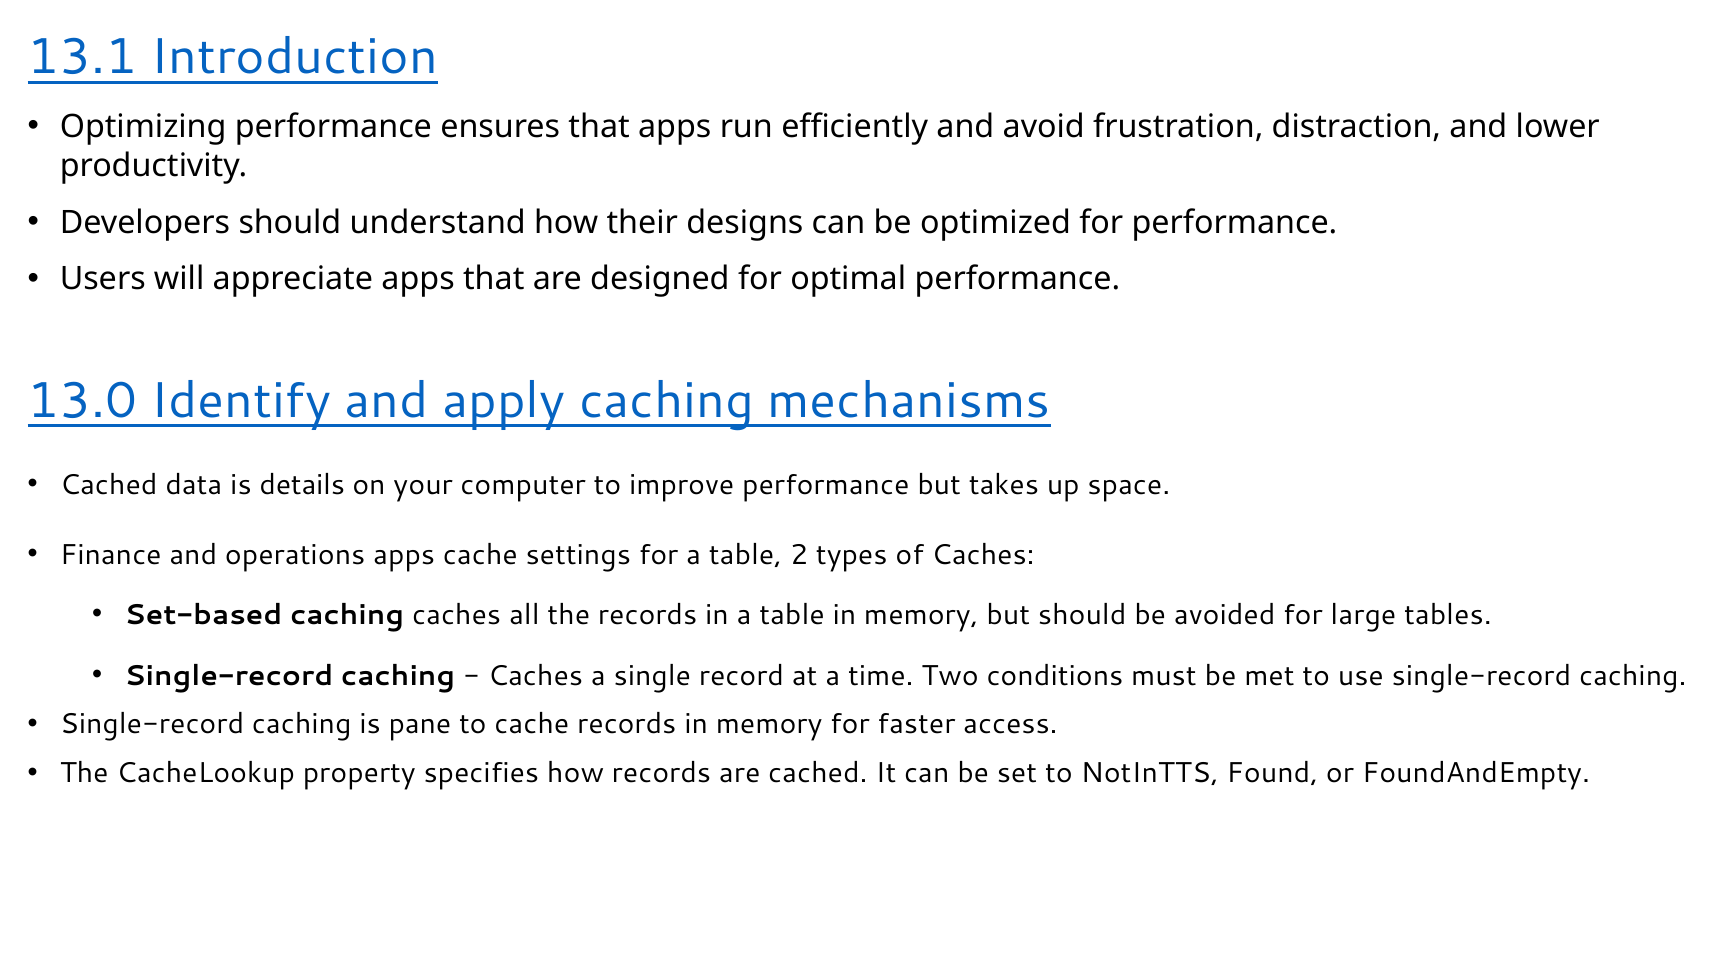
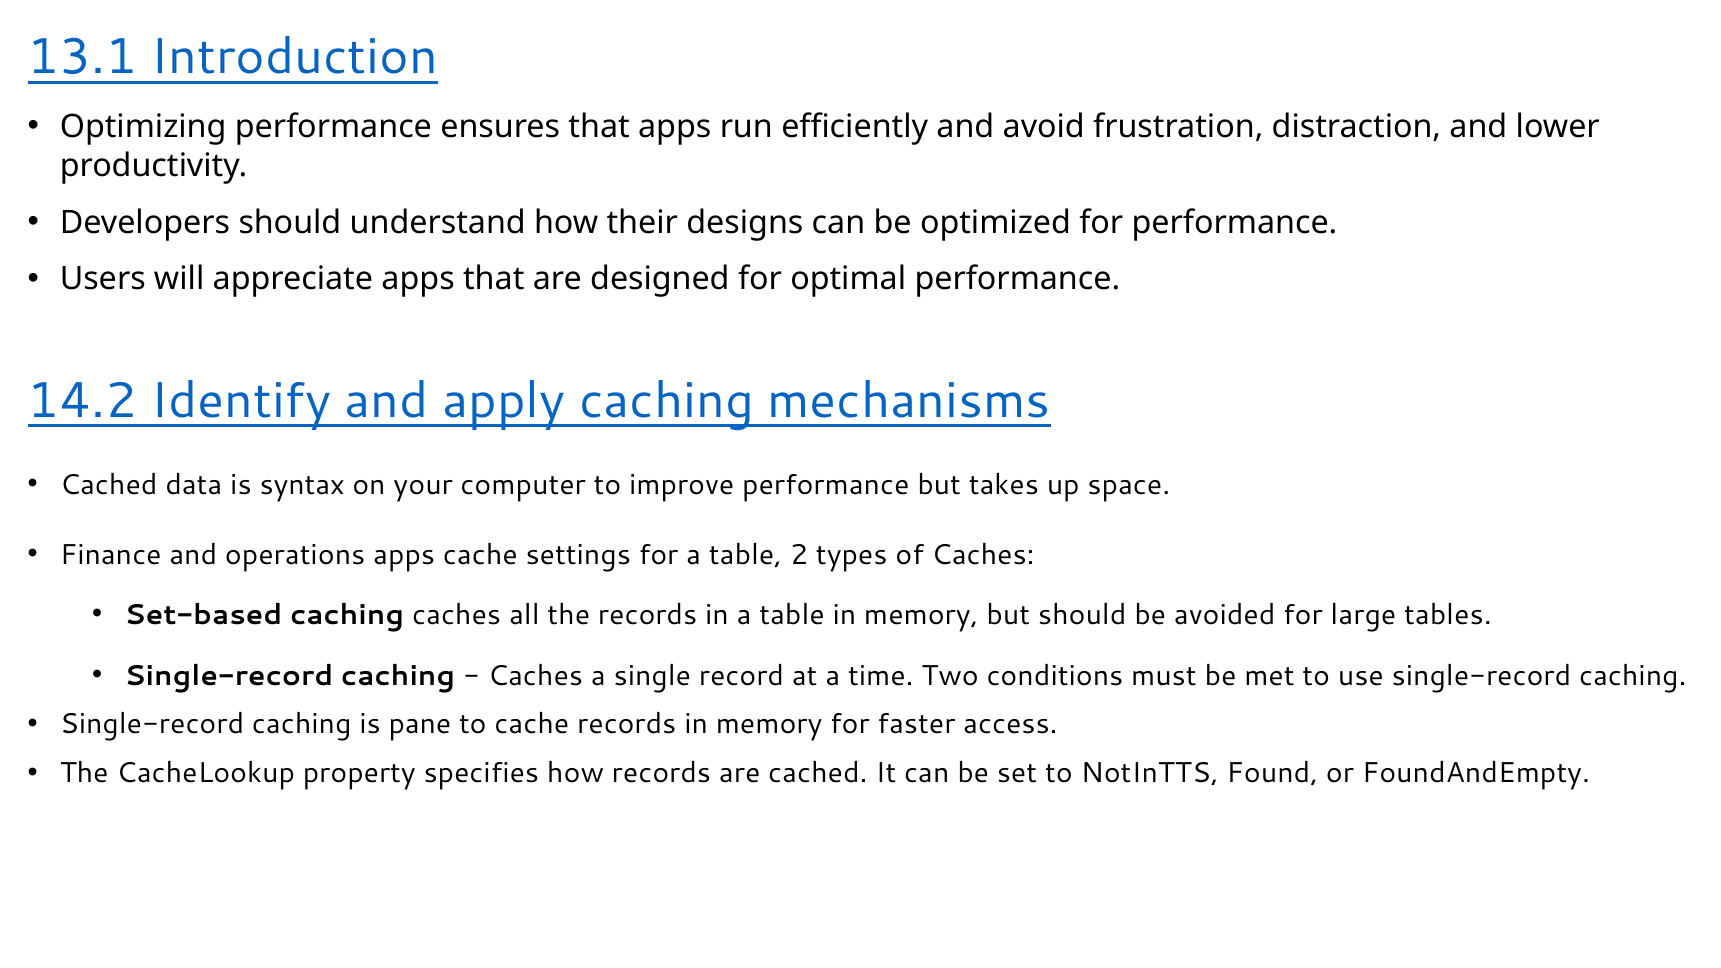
13.0: 13.0 -> 14.2 (82, 401)
details: details -> syntax (302, 485)
